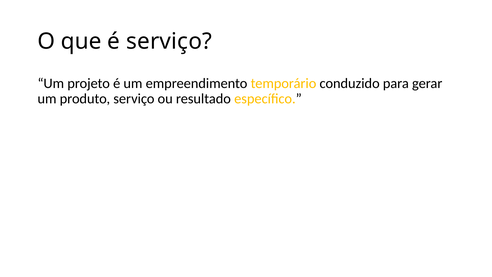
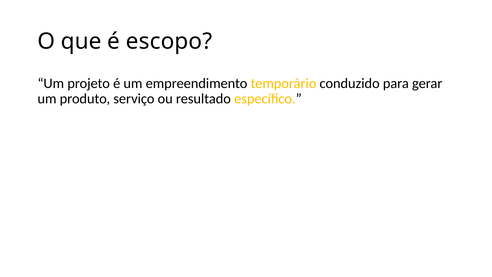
é serviço: serviço -> escopo (169, 41)
